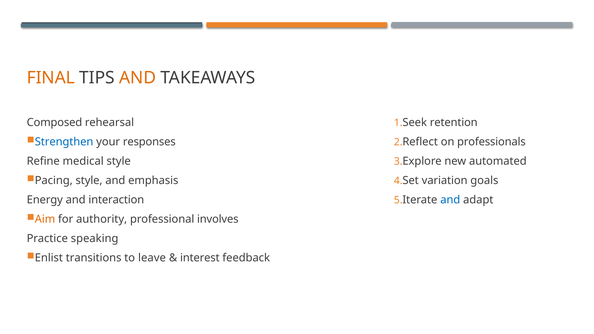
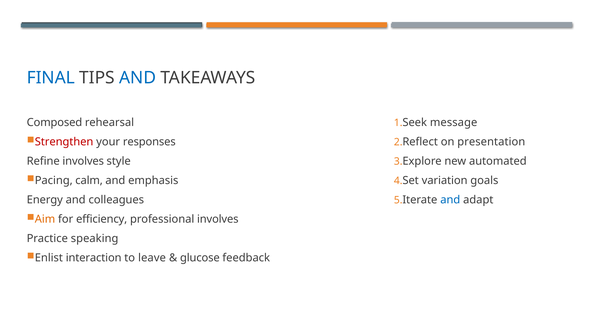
FINAL colour: orange -> blue (51, 78)
AND colour: orange -> blue (138, 78)
retention: retention -> message (454, 123)
Strengthen colour: blue -> red (64, 142)
professionals: professionals -> presentation (491, 142)
Refine medical: medical -> involves (83, 161)
Pacing style: style -> calm (89, 181)
interaction: interaction -> colleagues (116, 200)
authority: authority -> efficiency (102, 219)
transitions: transitions -> interaction (94, 258)
interest: interest -> glucose (200, 258)
